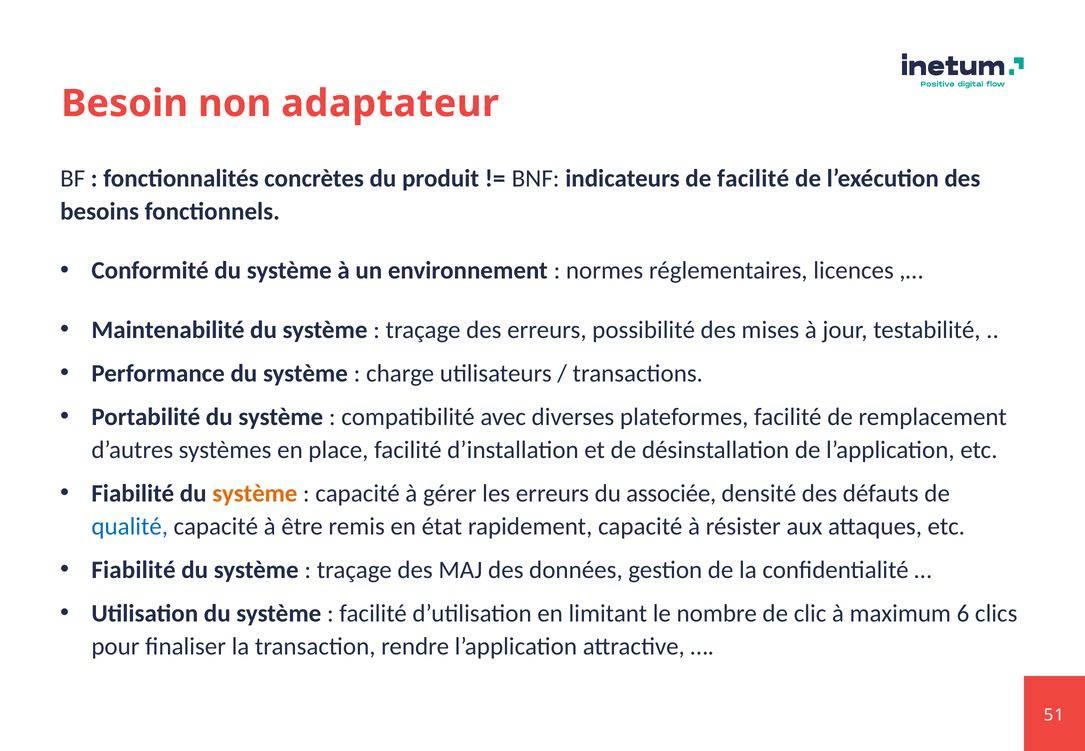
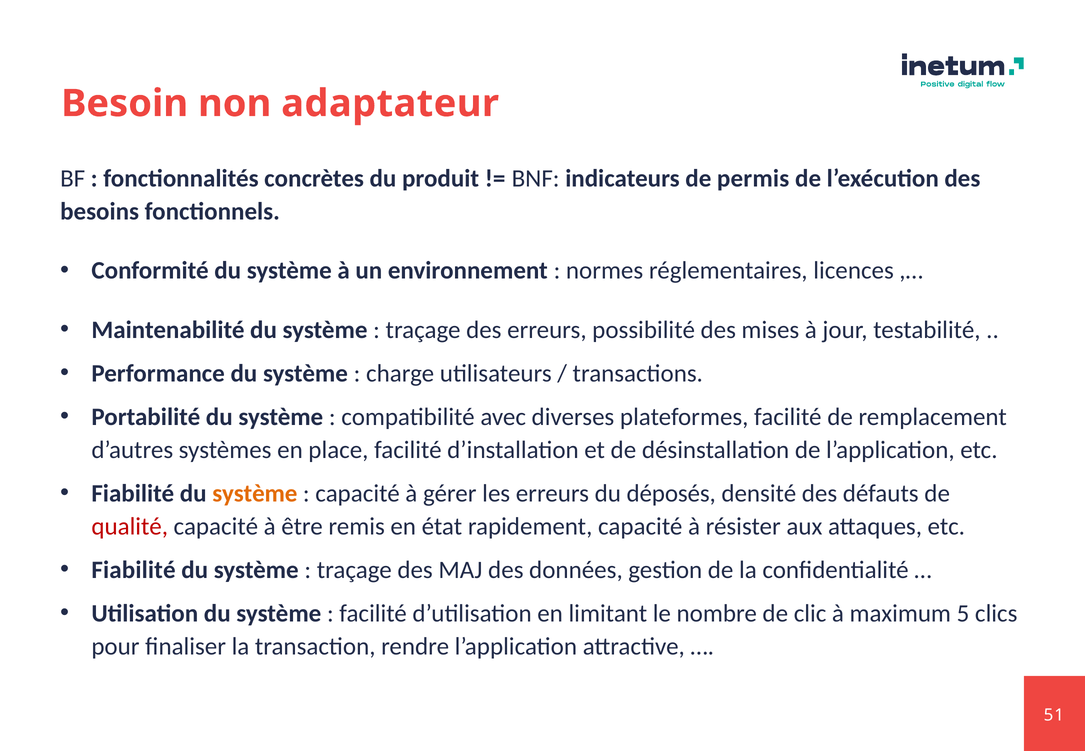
de facilité: facilité -> permis (753, 179)
associée: associée -> déposés (671, 494)
qualité colour: blue -> red (130, 527)
6: 6 -> 5 (963, 614)
